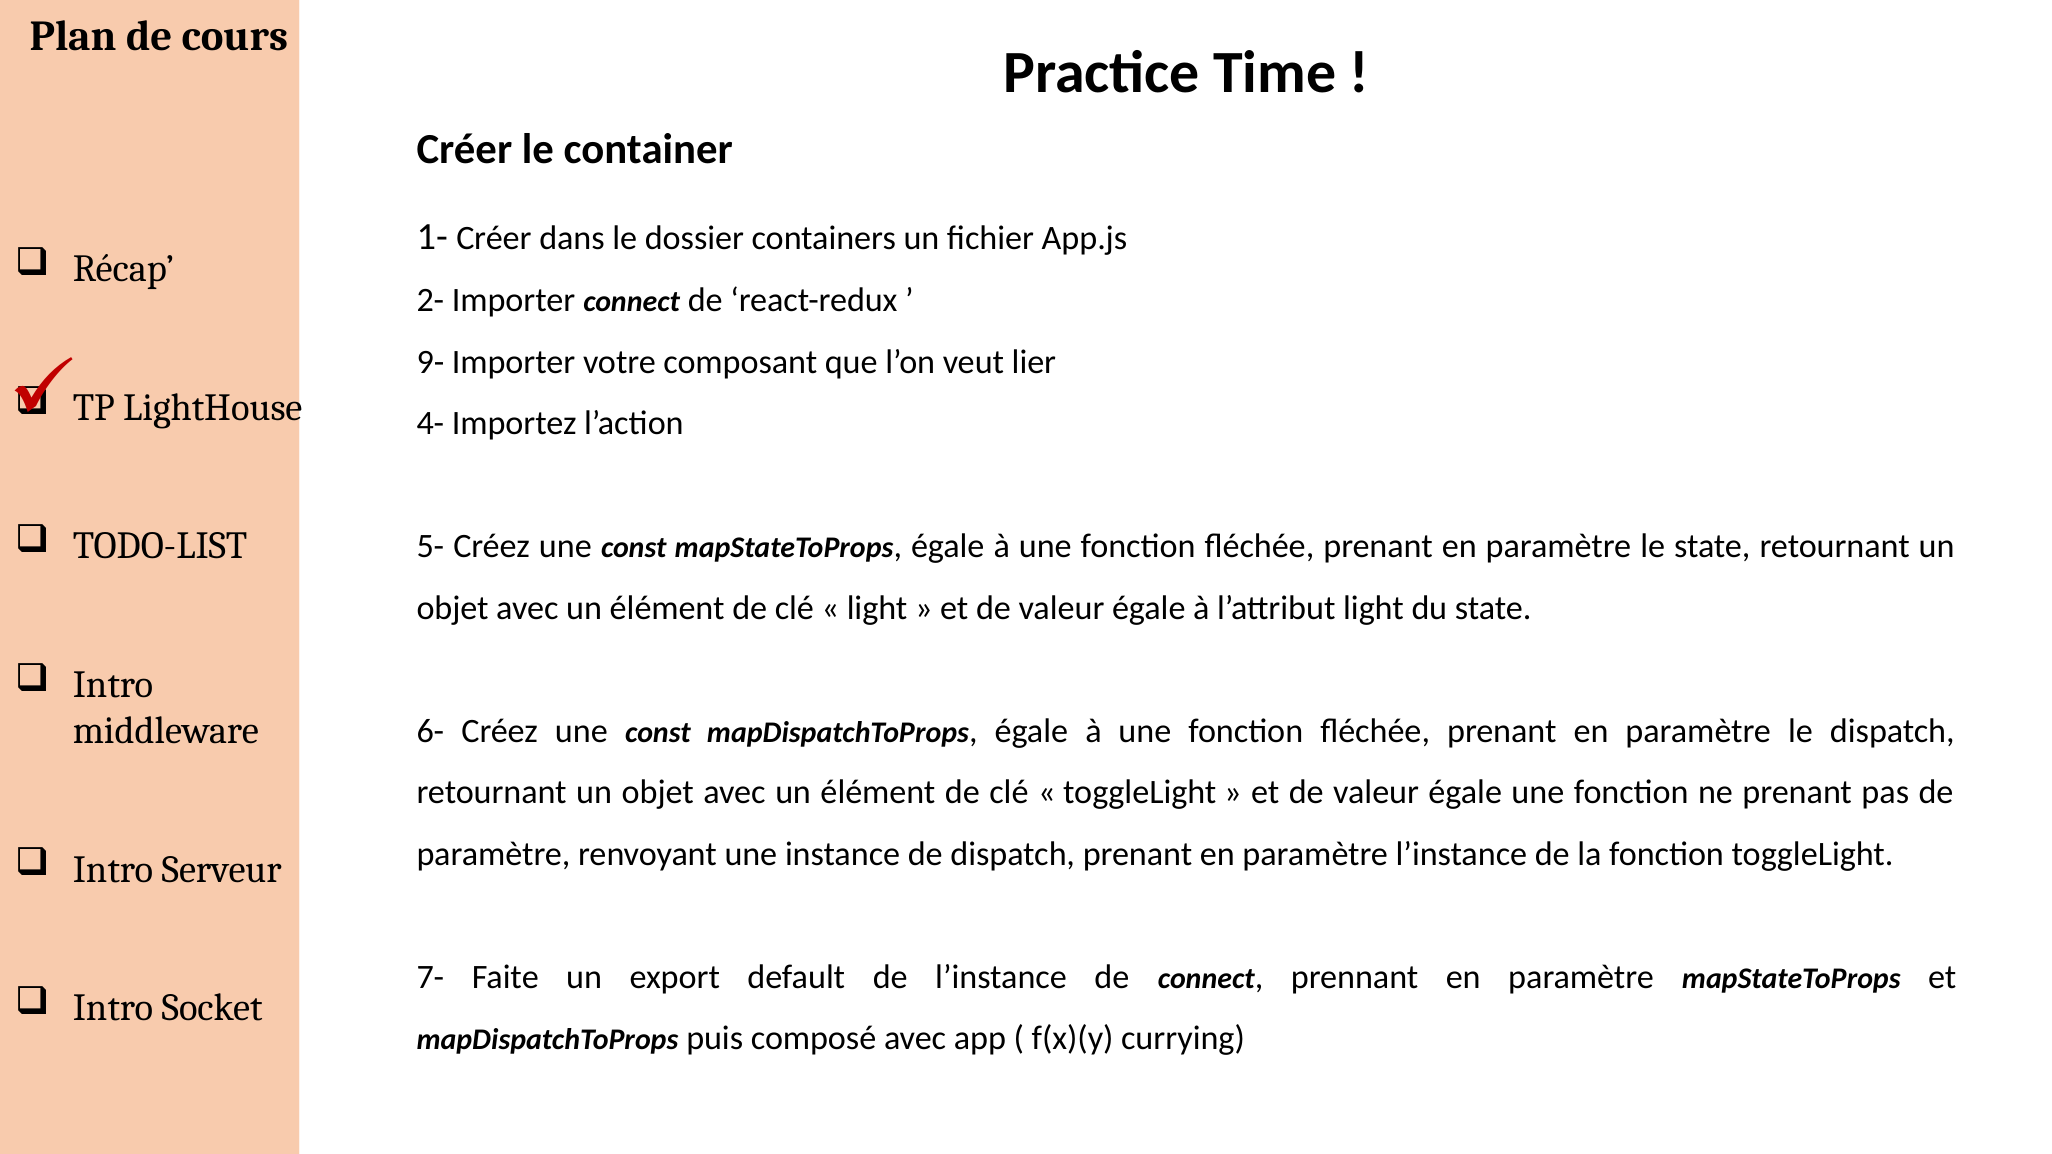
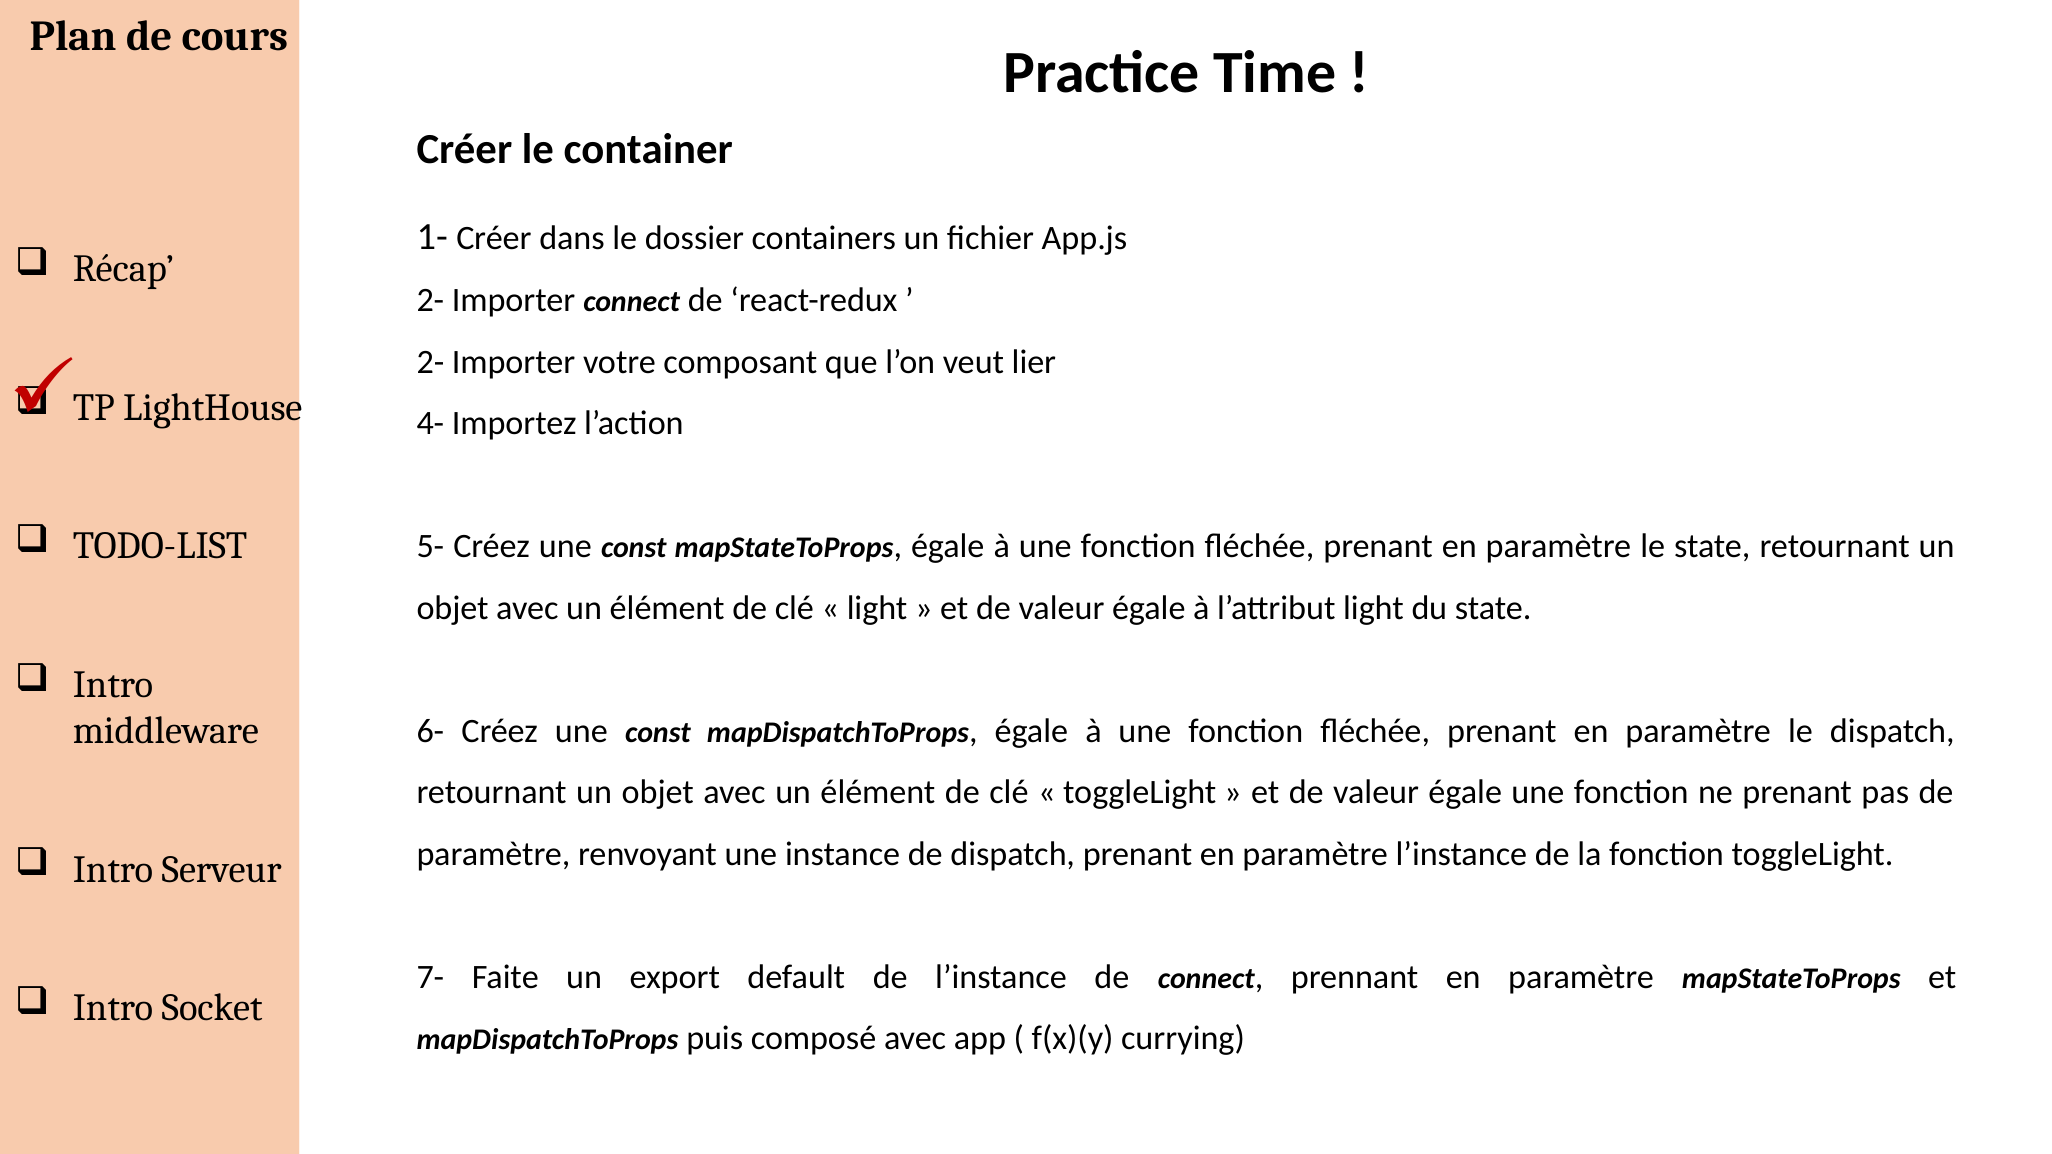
9-: 9- -> 2- (430, 362)
